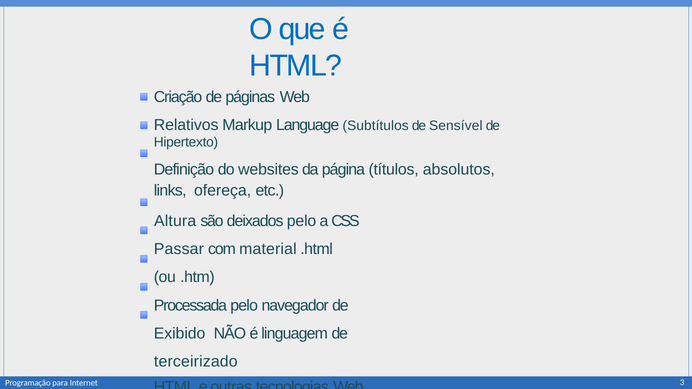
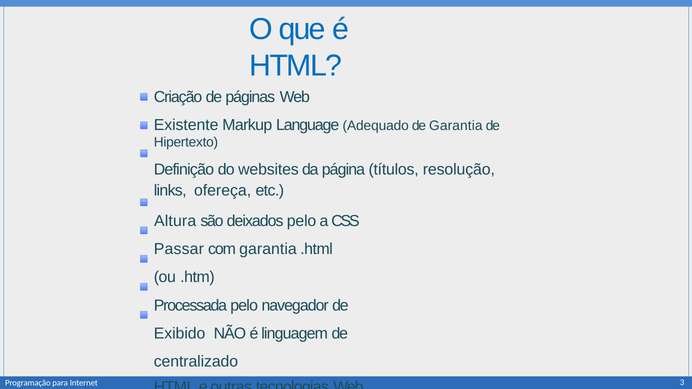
Relativos: Relativos -> Existente (186, 125)
Subtítulos: Subtítulos -> Adequado (376, 126)
de Sensível: Sensível -> Garantia (456, 126)
absolutos: absolutos -> resolução (459, 170)
com material: material -> garantia (268, 249)
terceirizado: terceirizado -> centralizado (196, 362)
